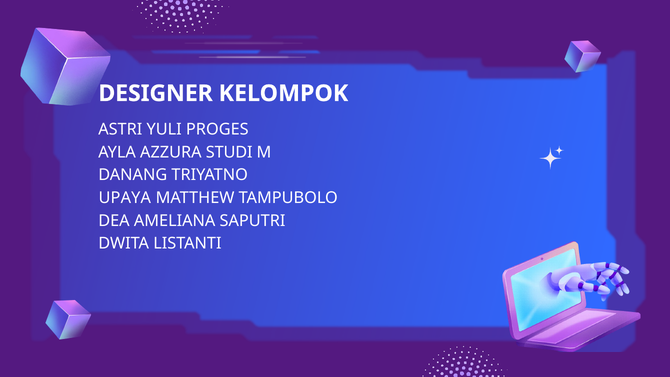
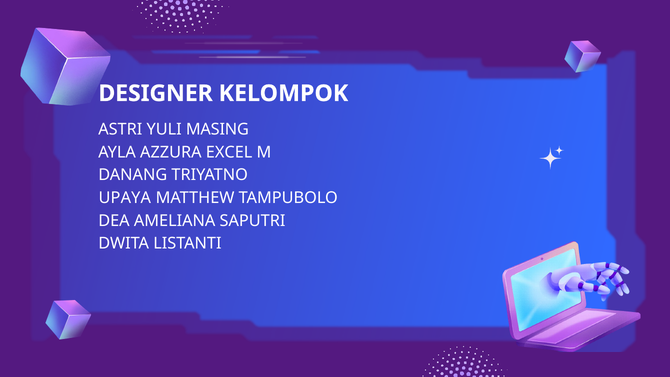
PROGES: PROGES -> MASING (217, 129)
STUDI: STUDI -> EXCEL (229, 152)
